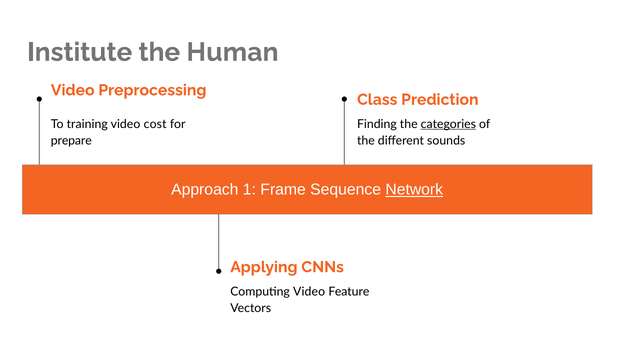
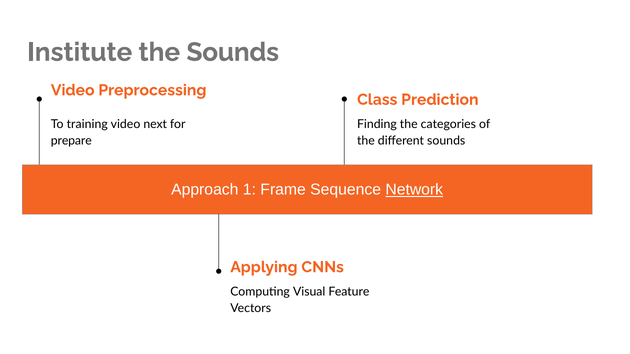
the Human: Human -> Sounds (233, 52)
cost: cost -> next (155, 124)
categories underline: present -> none (448, 124)
Computing Video: Video -> Visual (309, 292)
